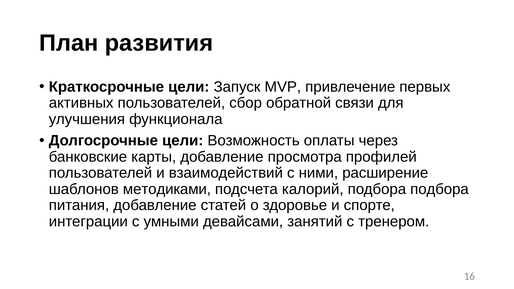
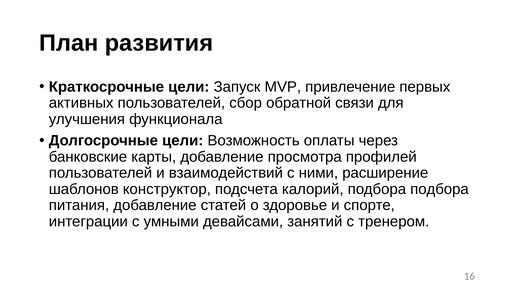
методиками: методиками -> конструктор (167, 189)
